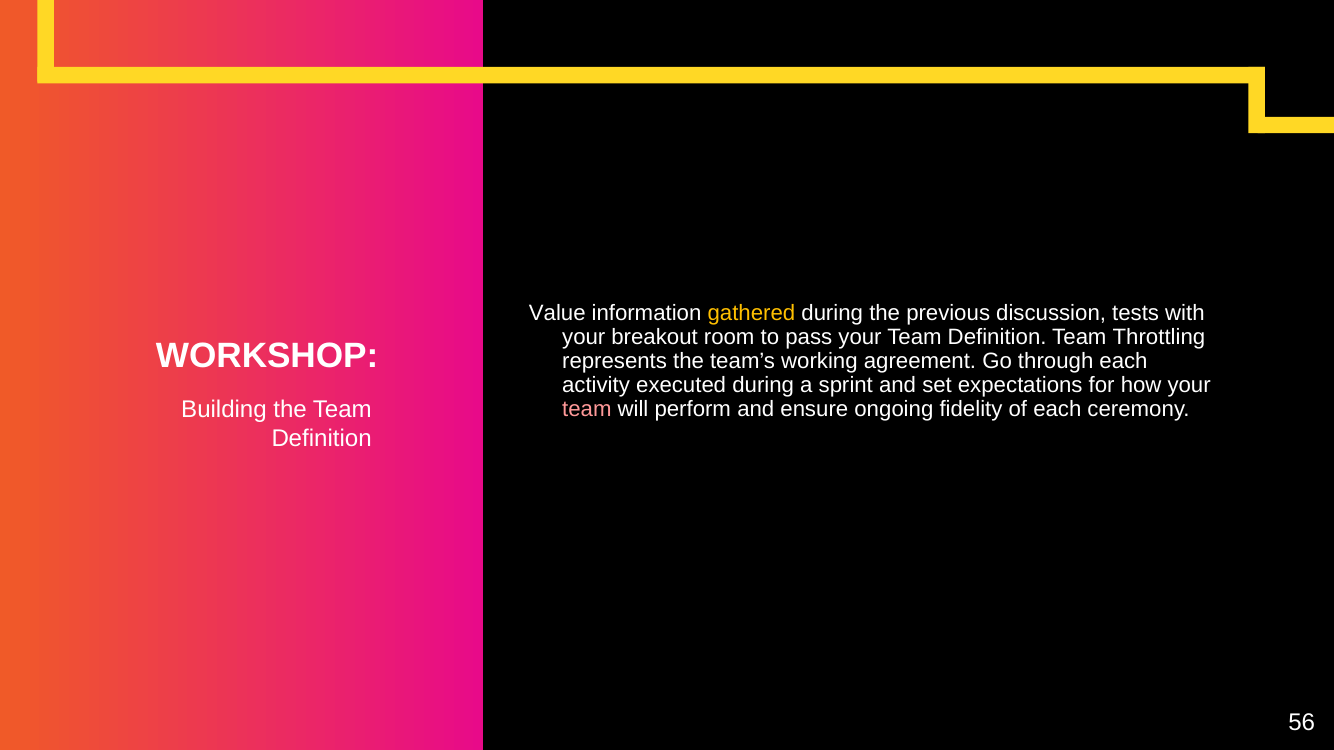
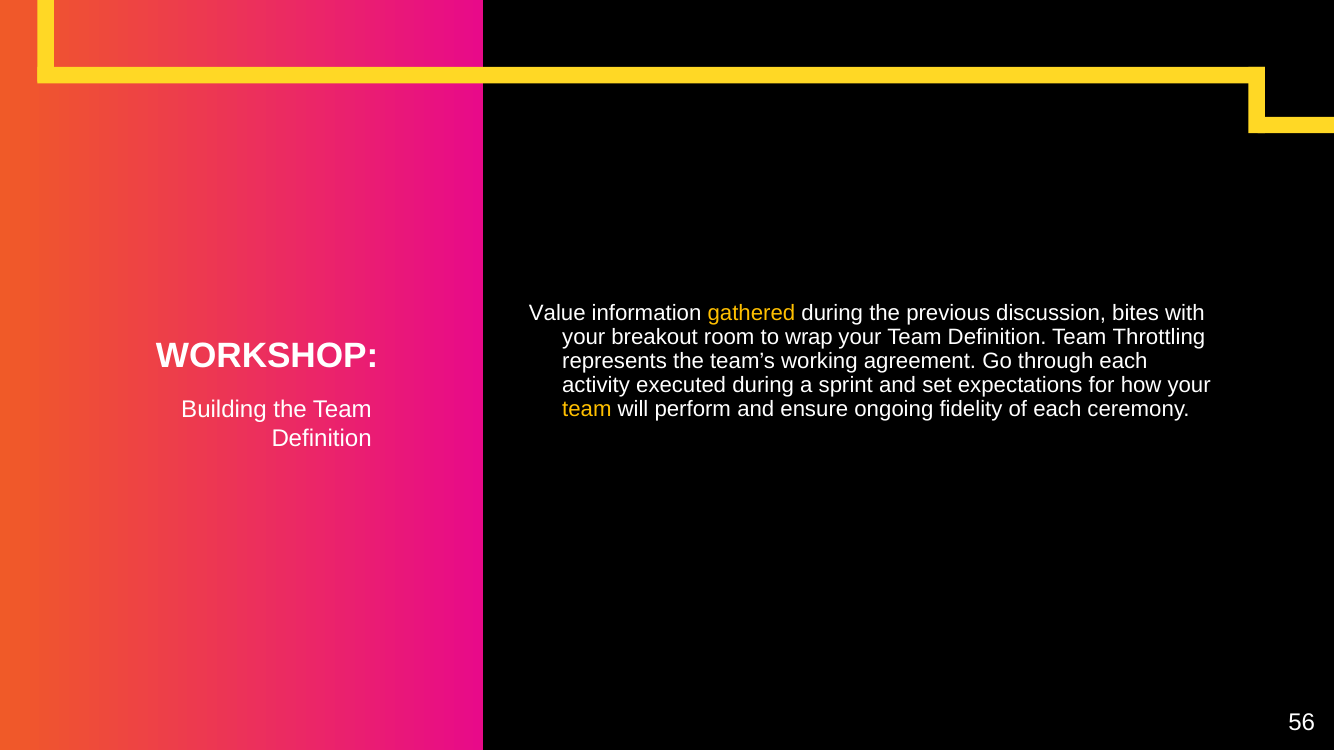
tests: tests -> bites (1136, 313)
pass: pass -> wrap (809, 337)
team colour: pink -> yellow (587, 409)
